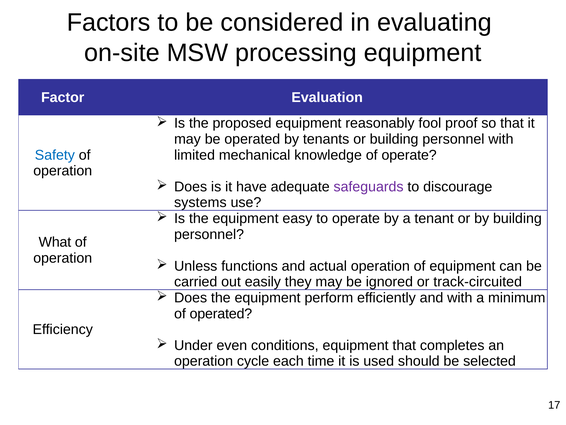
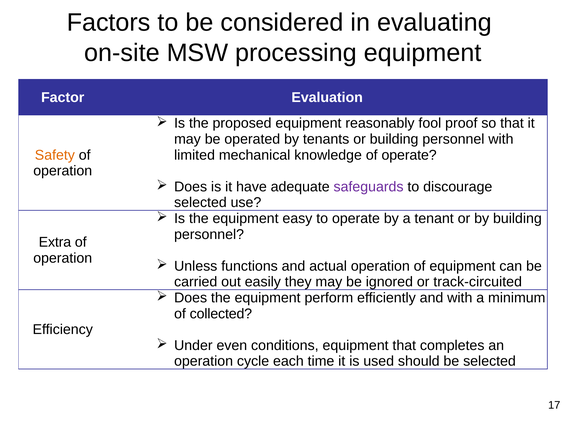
Safety colour: blue -> orange (55, 155)
systems: systems -> selected (200, 202)
What: What -> Extra (55, 242)
of operated: operated -> collected (221, 313)
